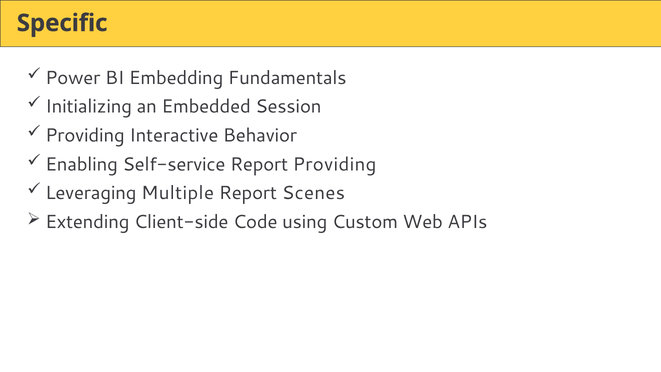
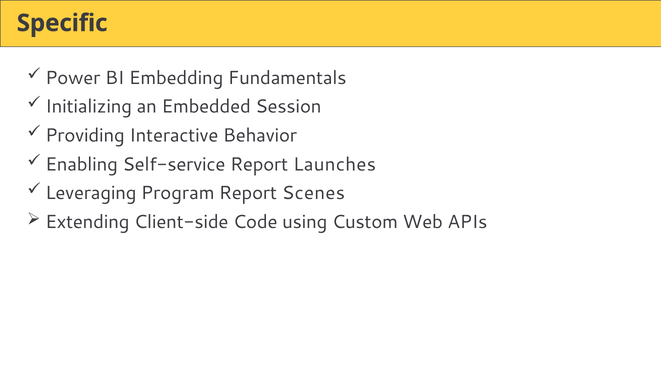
Report Providing: Providing -> Launches (335, 164)
Multiple: Multiple -> Program (178, 193)
